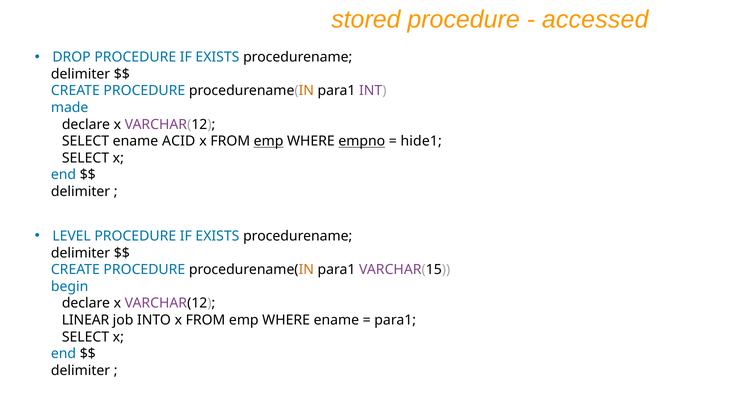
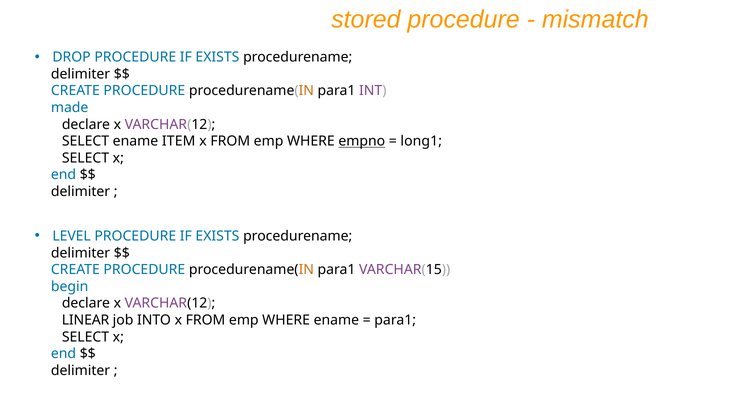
accessed: accessed -> mismatch (595, 19)
ACID: ACID -> ITEM (179, 141)
emp underline: present -> none (269, 141)
hide1: hide1 -> long1 (421, 141)
